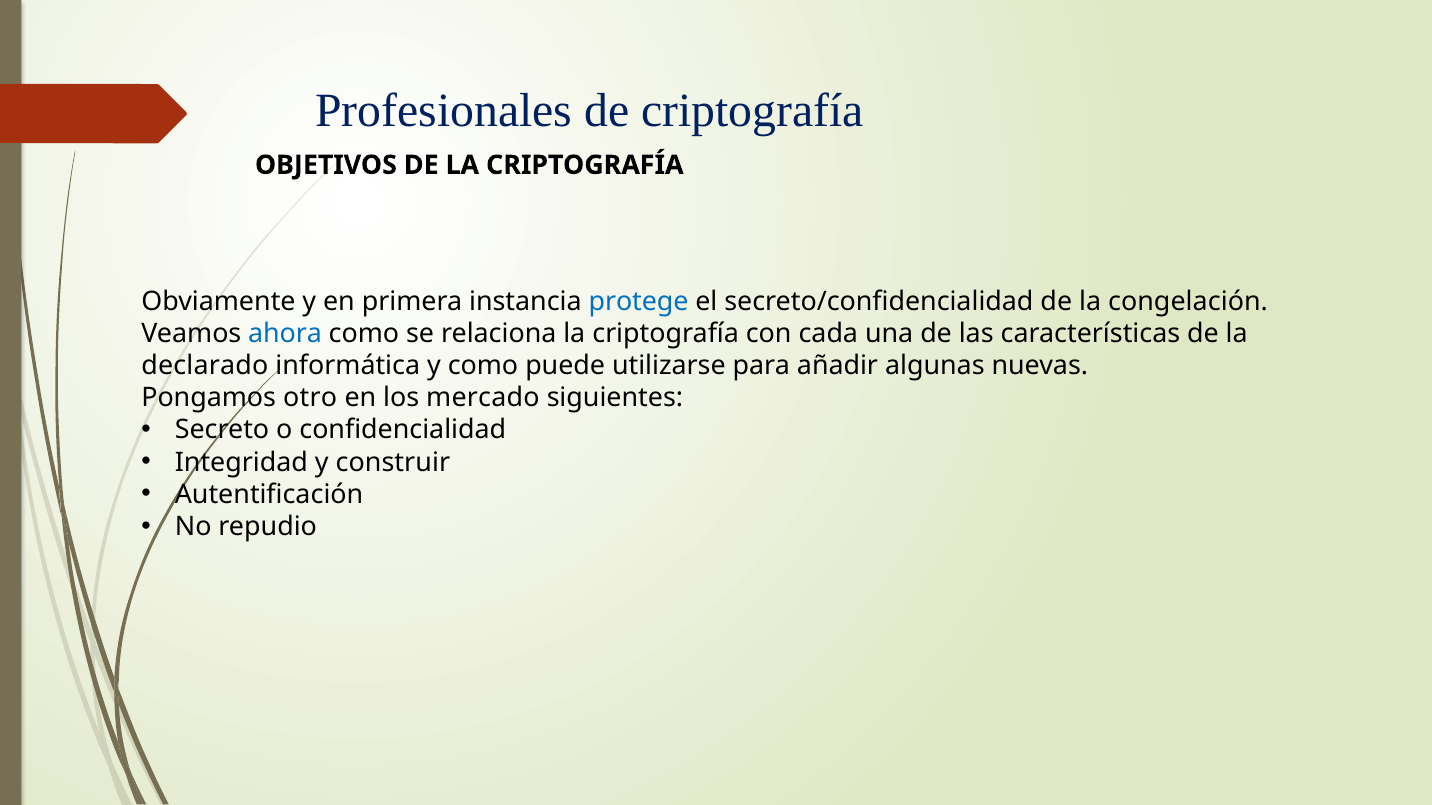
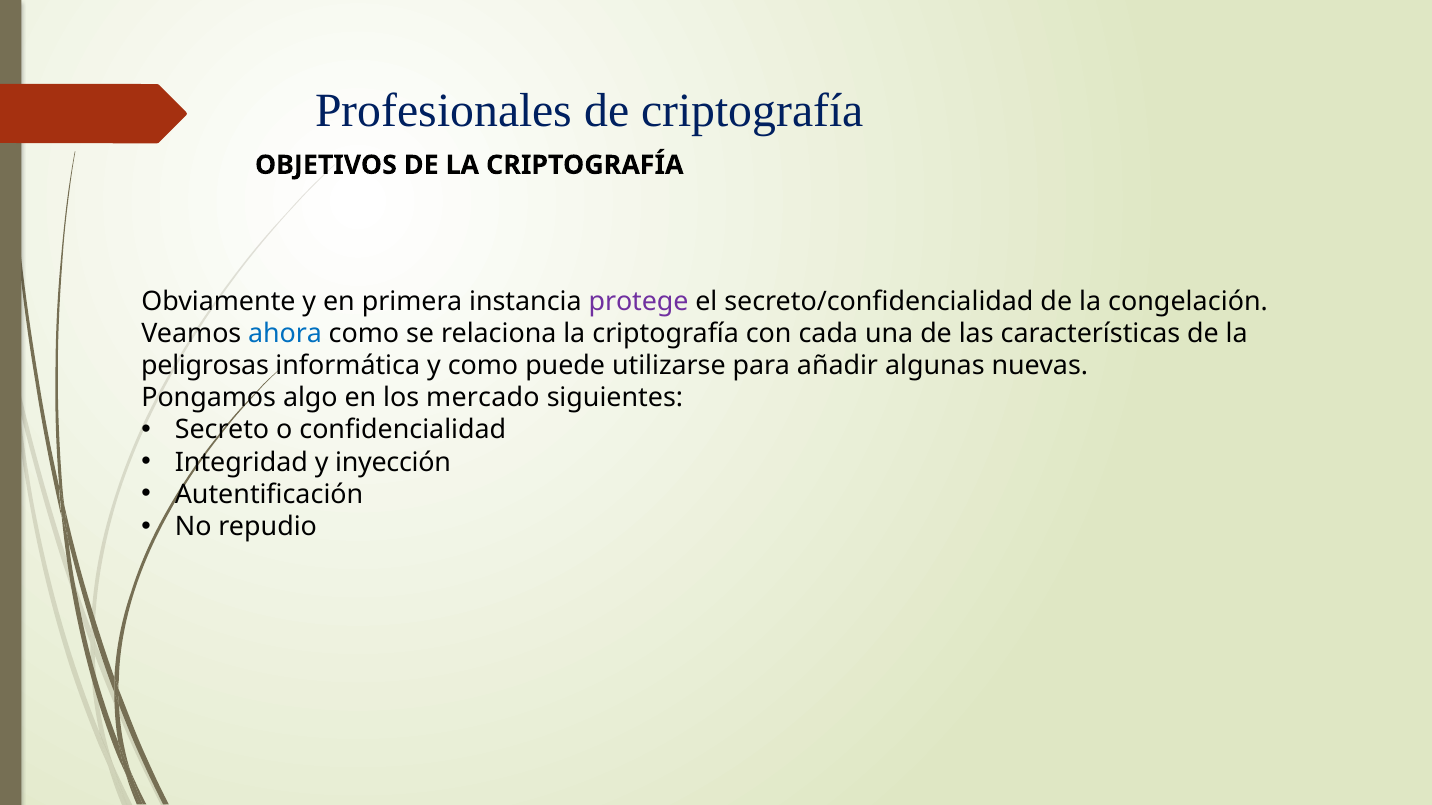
protege colour: blue -> purple (639, 301)
declarado: declarado -> peligrosas (205, 366)
otro: otro -> algo (310, 398)
construir: construir -> inyección (393, 462)
